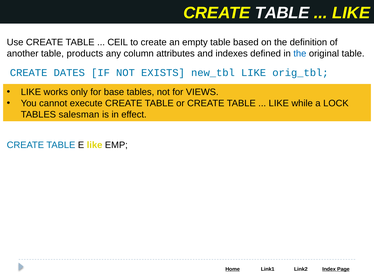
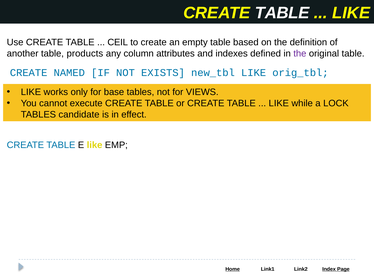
the colour: blue -> purple (300, 54)
DATES: DATES -> NAMED (69, 73)
salesman: salesman -> candidate (79, 115)
